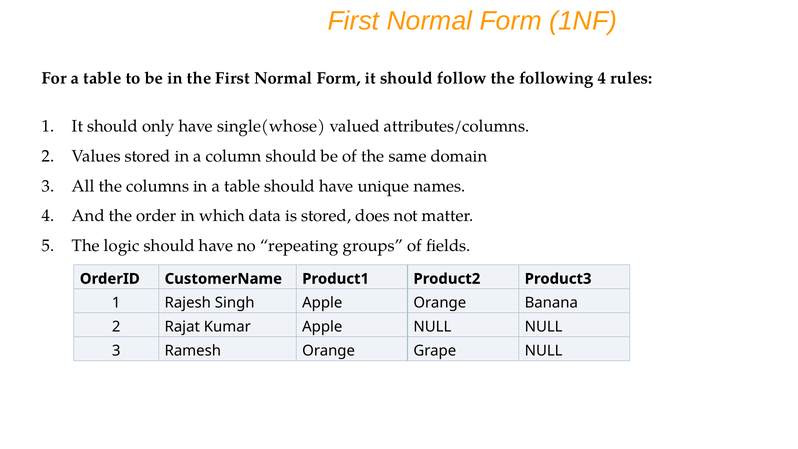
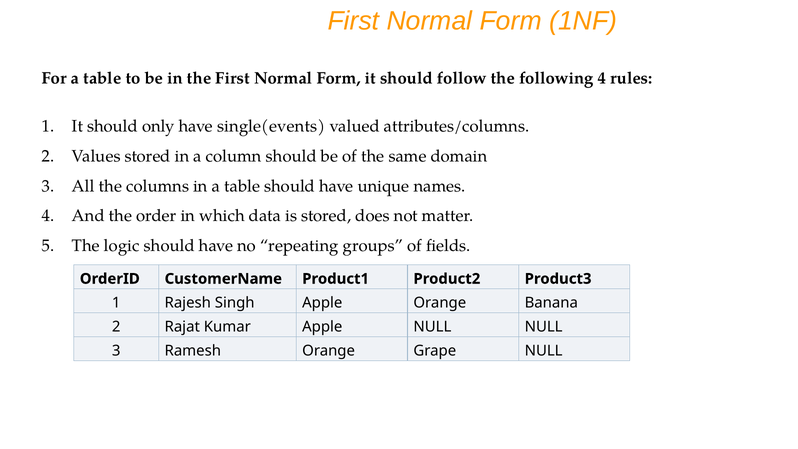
single(whose: single(whose -> single(events (271, 126)
